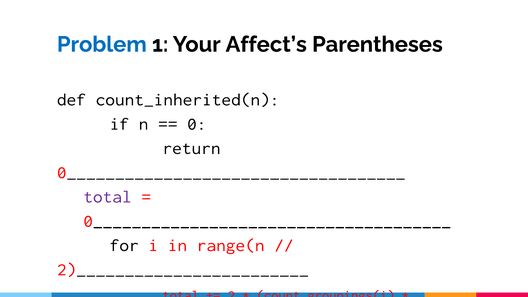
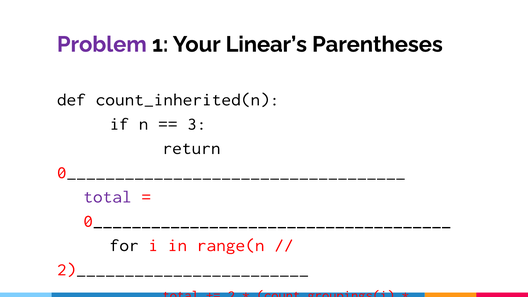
Problem colour: blue -> purple (102, 44)
Affect’s: Affect’s -> Linear’s (266, 44)
0: 0 -> 3 (197, 124)
